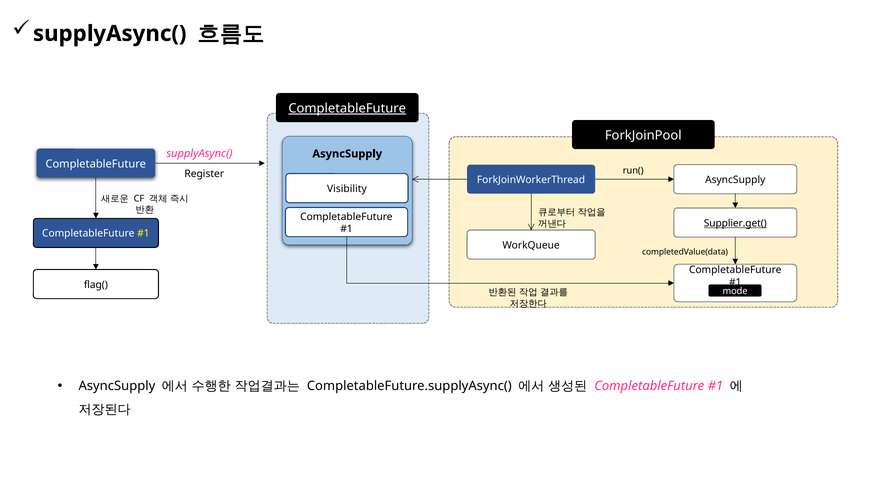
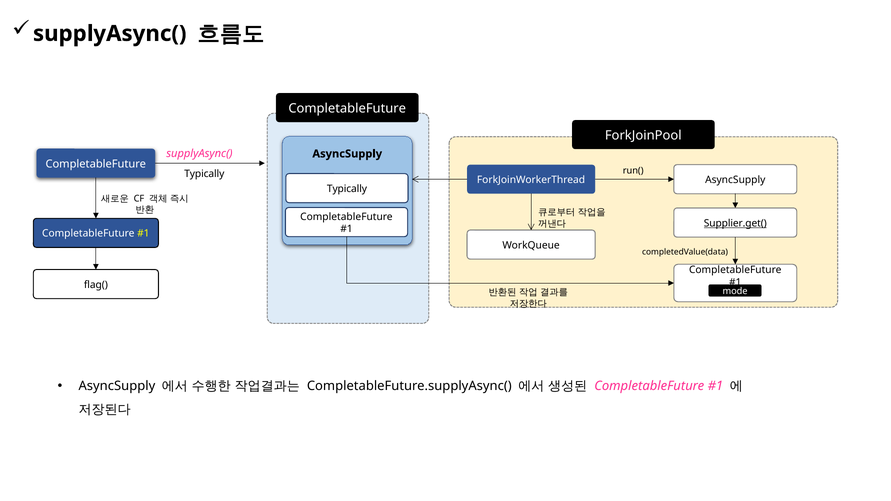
CompletableFuture underline: present -> none (347, 109)
Register: Register -> Typically (204, 174)
Visibility: Visibility -> Typically (347, 189)
